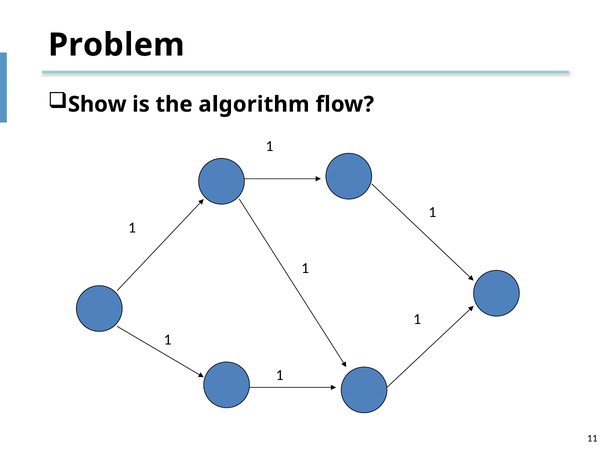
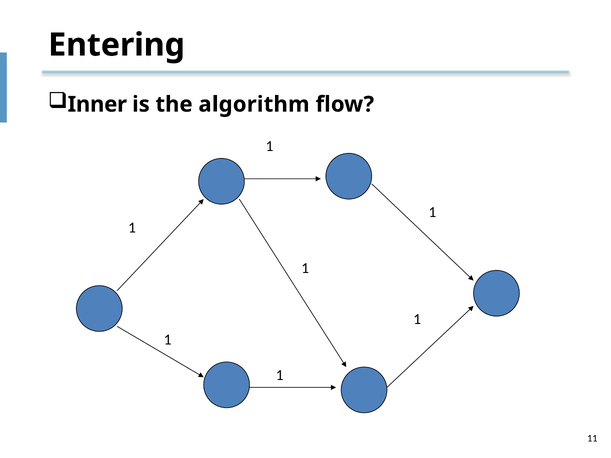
Problem: Problem -> Entering (117, 45)
Show: Show -> Inner (97, 104)
